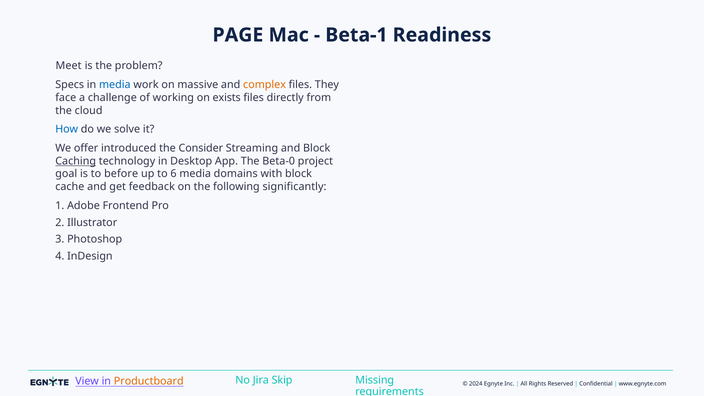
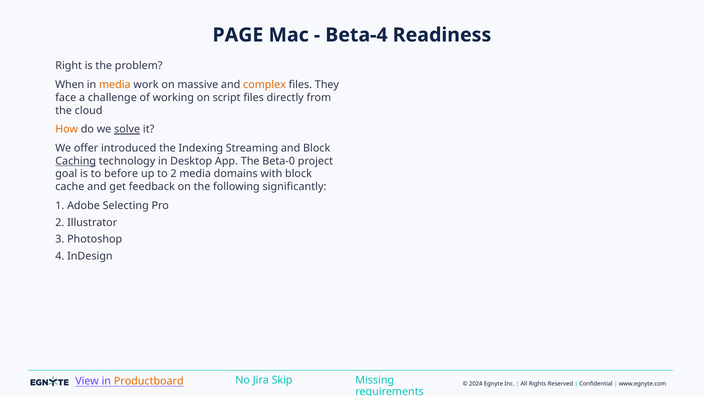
Beta-1: Beta-1 -> Beta-4 (356, 35)
Meet: Meet -> Right (69, 66)
Specs: Specs -> When (70, 85)
media colour: blue -> orange (115, 85)
exists: exists -> script (227, 98)
How colour: blue -> orange (67, 129)
solve underline: none -> present (127, 129)
Consider: Consider -> Indexing (201, 148)
to 6: 6 -> 2 (173, 174)
Frontend: Frontend -> Selecting (126, 206)
